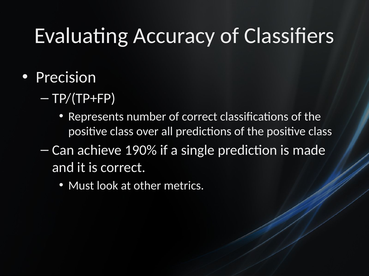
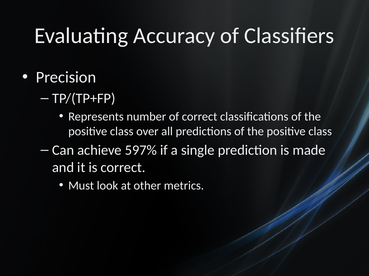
190%: 190% -> 597% (141, 151)
